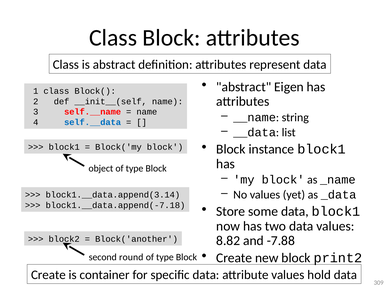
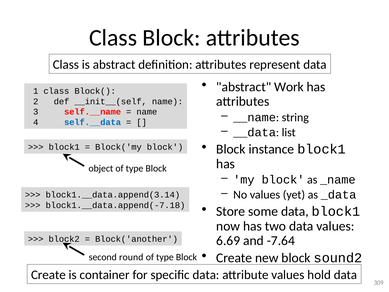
Eigen: Eigen -> Work (289, 87)
8.82: 8.82 -> 6.69 (228, 240)
-7.88: -7.88 -> -7.64 (281, 240)
print2: print2 -> sound2 (338, 258)
